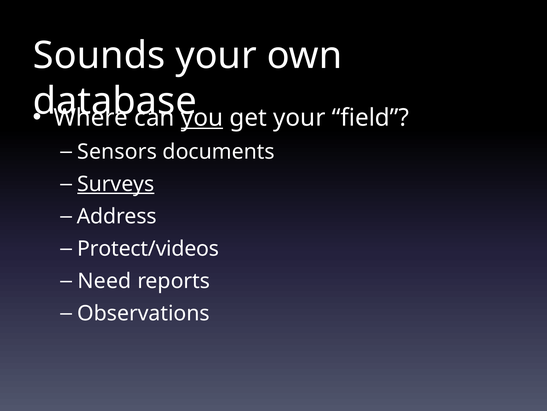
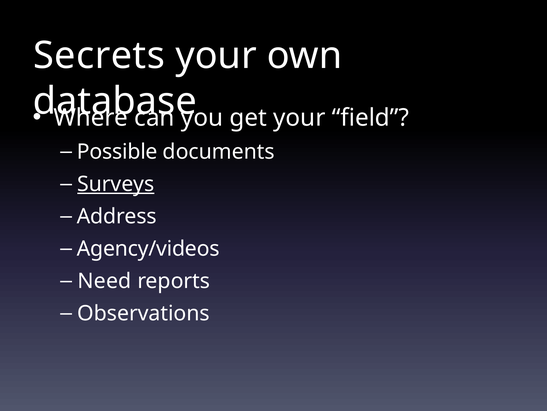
Sounds: Sounds -> Secrets (99, 56)
you underline: present -> none (202, 118)
Sensors: Sensors -> Possible (117, 152)
Protect/videos: Protect/videos -> Agency/videos (148, 248)
